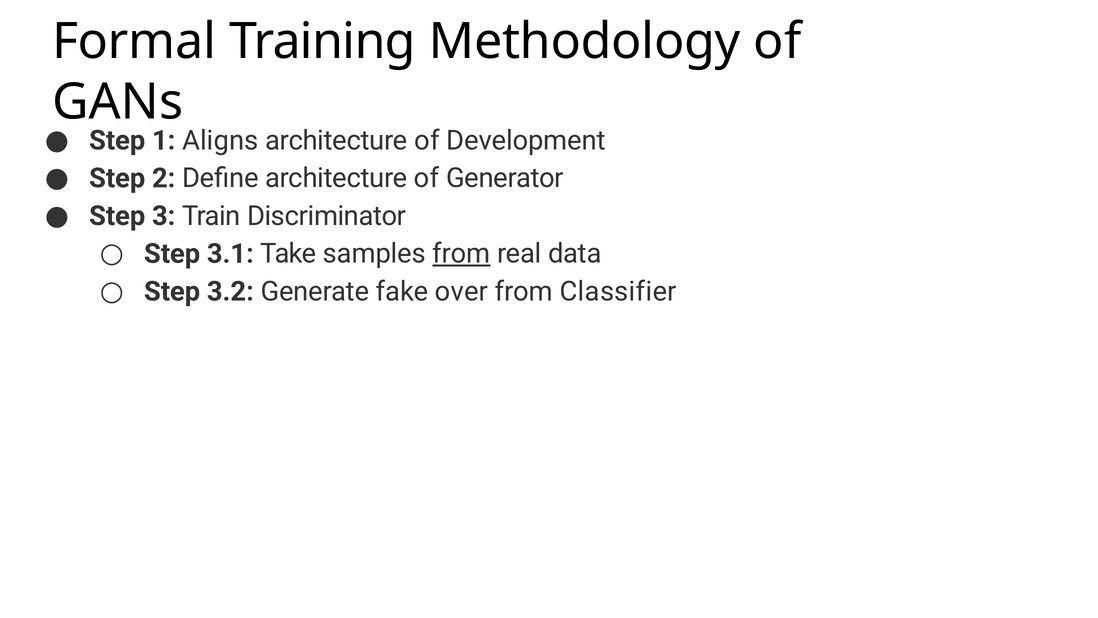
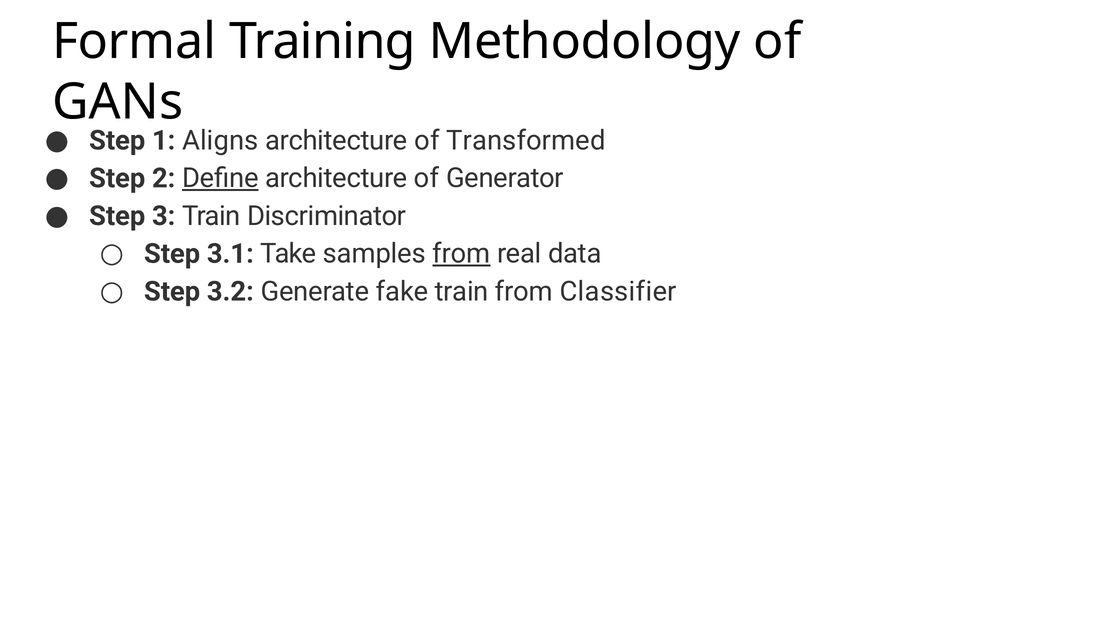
Development: Development -> Transformed (526, 140)
Deﬁne underline: none -> present (220, 178)
fake over: over -> train (462, 291)
